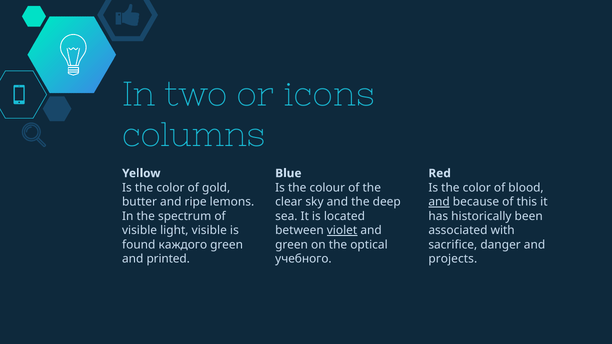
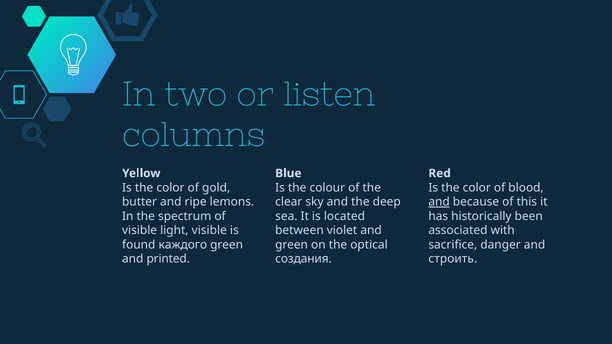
icons: icons -> listen (330, 94)
violet underline: present -> none (342, 231)
учебного: учебного -> создания (303, 259)
projects: projects -> строить (453, 259)
